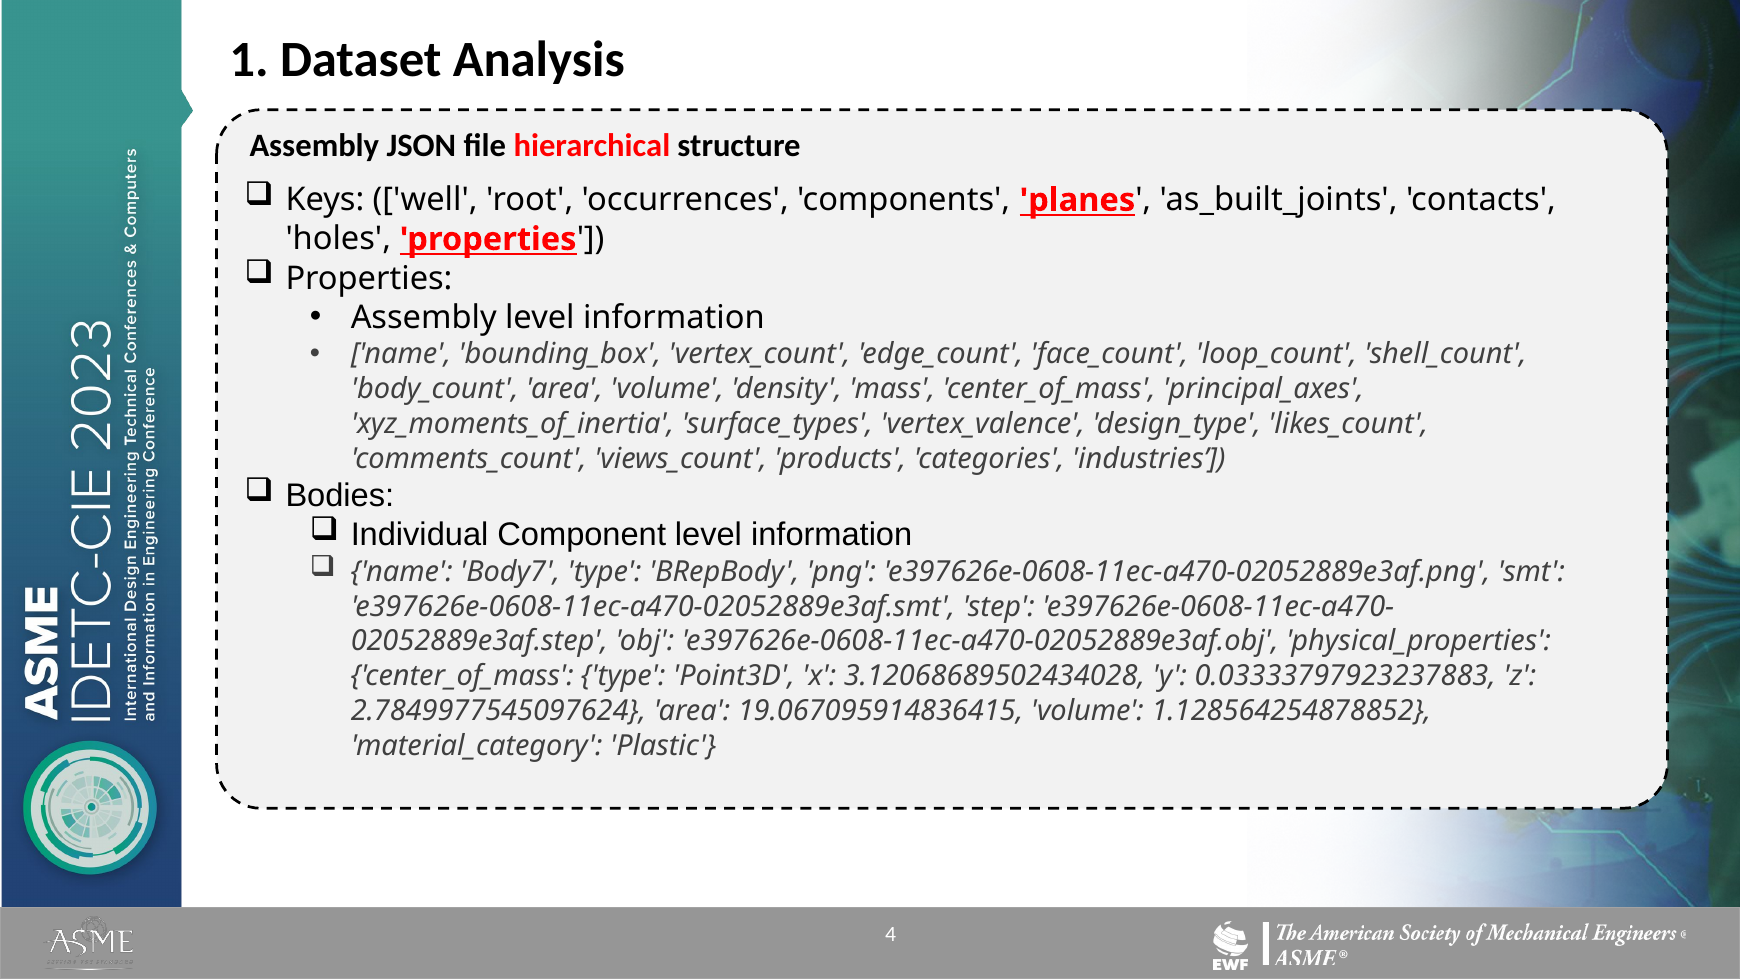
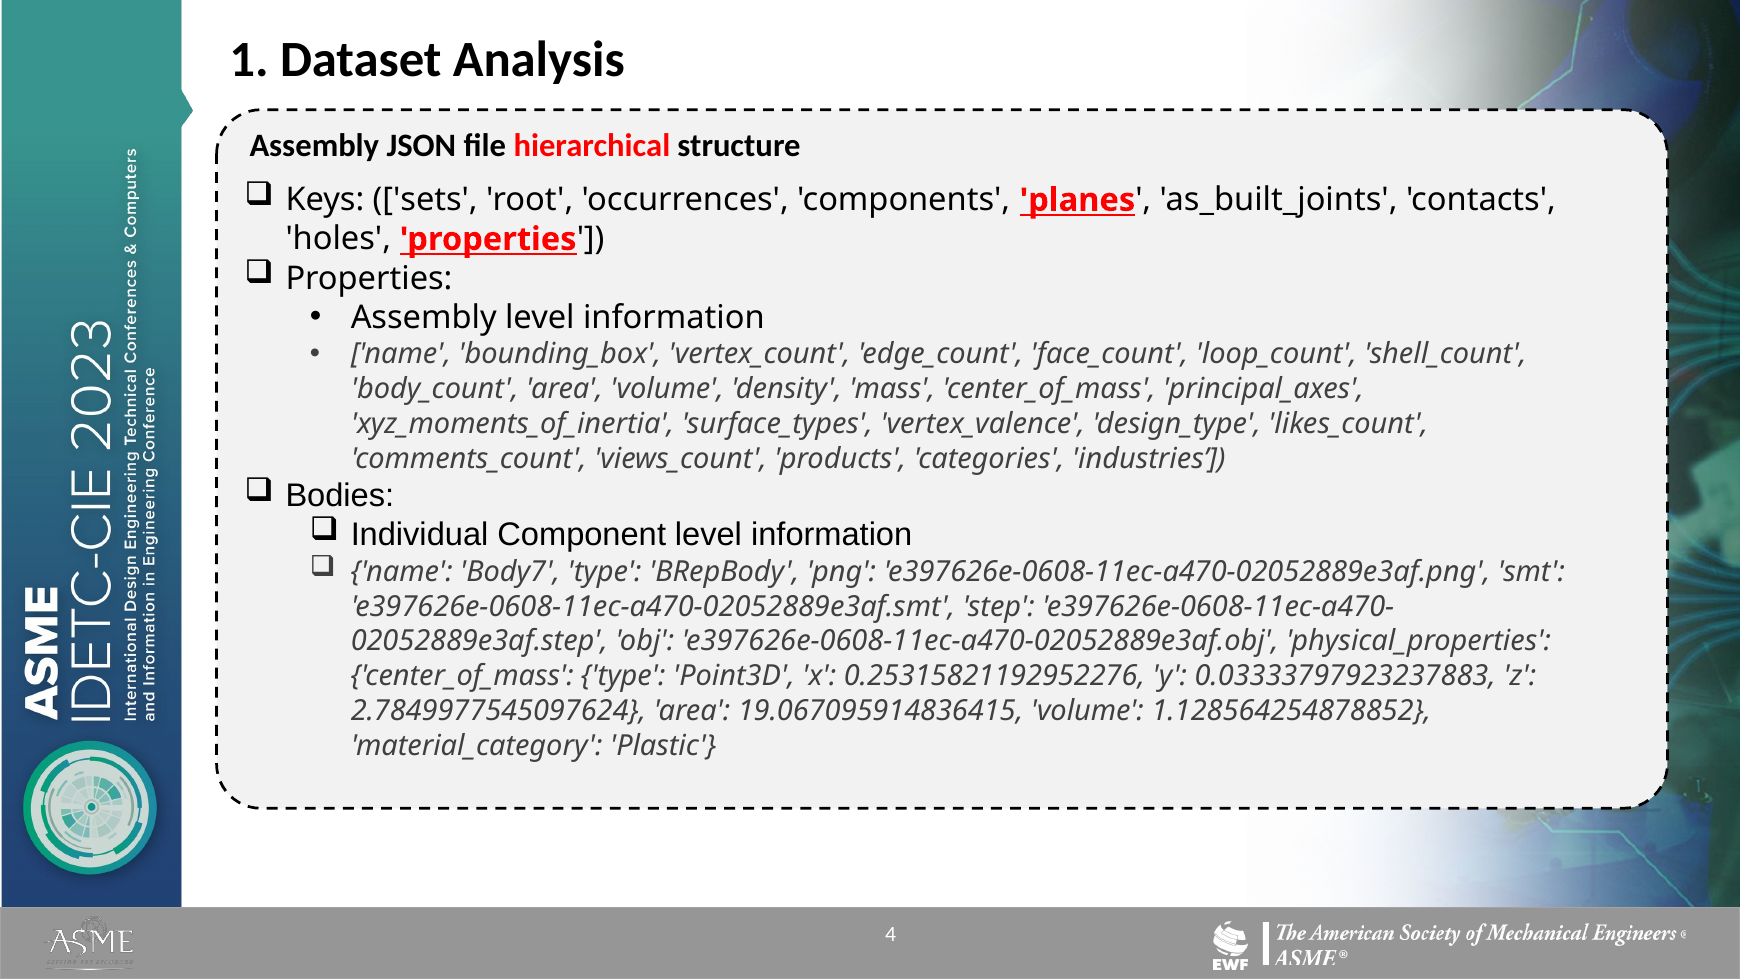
well: well -> sets (425, 200)
3.12068689502434028: 3.12068689502434028 -> 0.25315821192952276 (994, 676)
